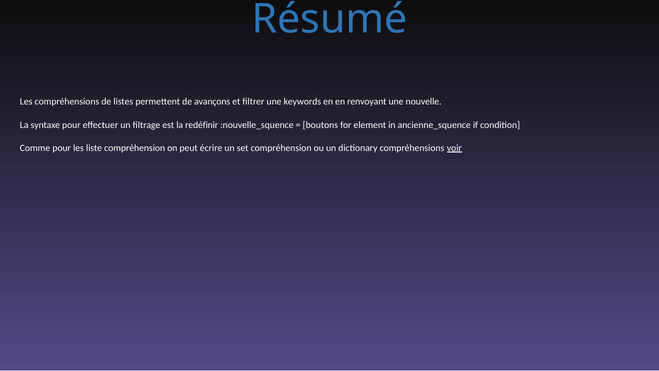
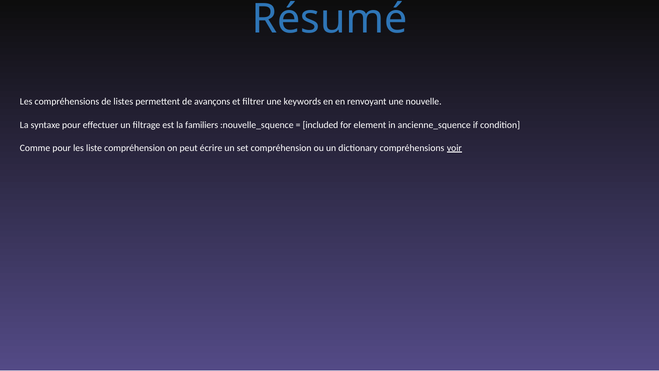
redéfinir: redéfinir -> familiers (202, 125)
boutons: boutons -> included (320, 125)
